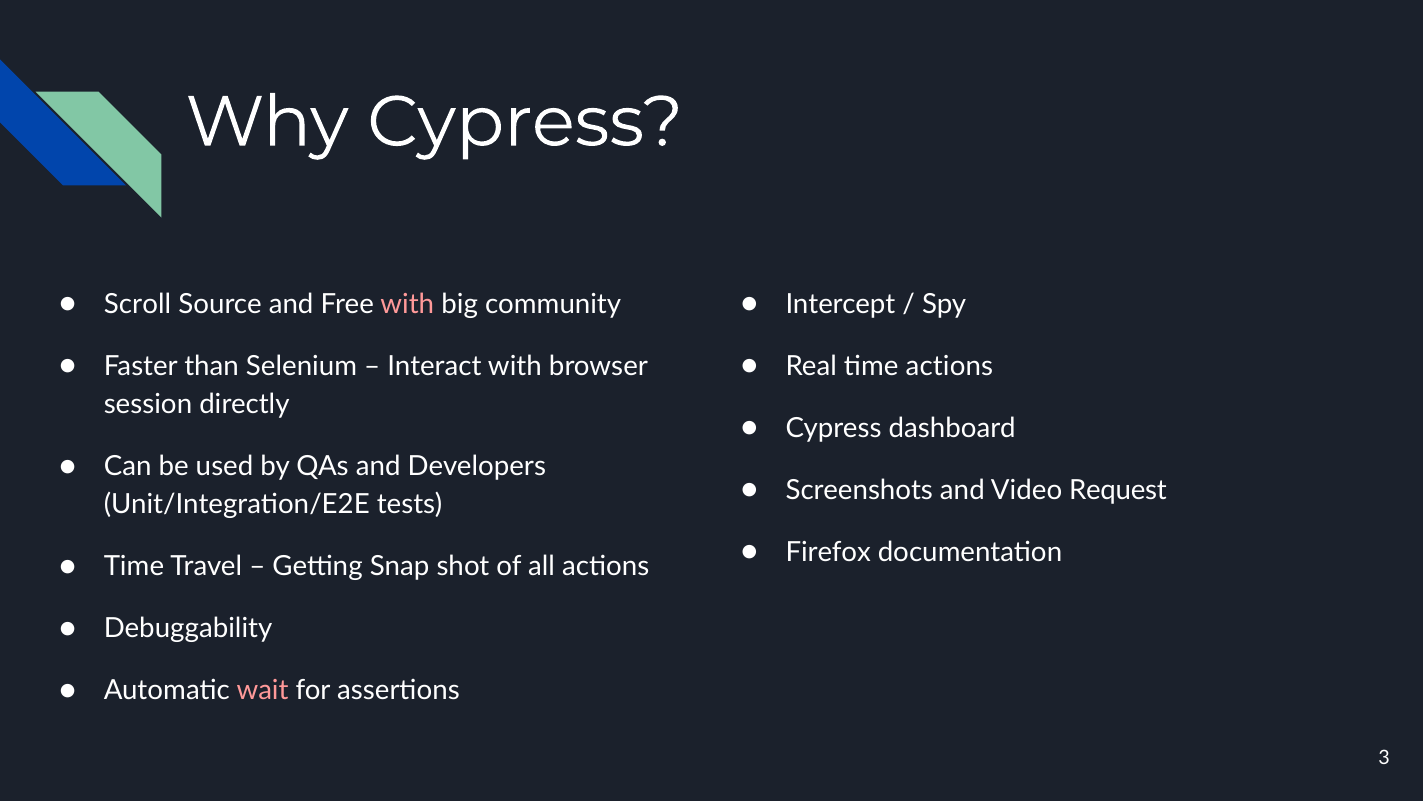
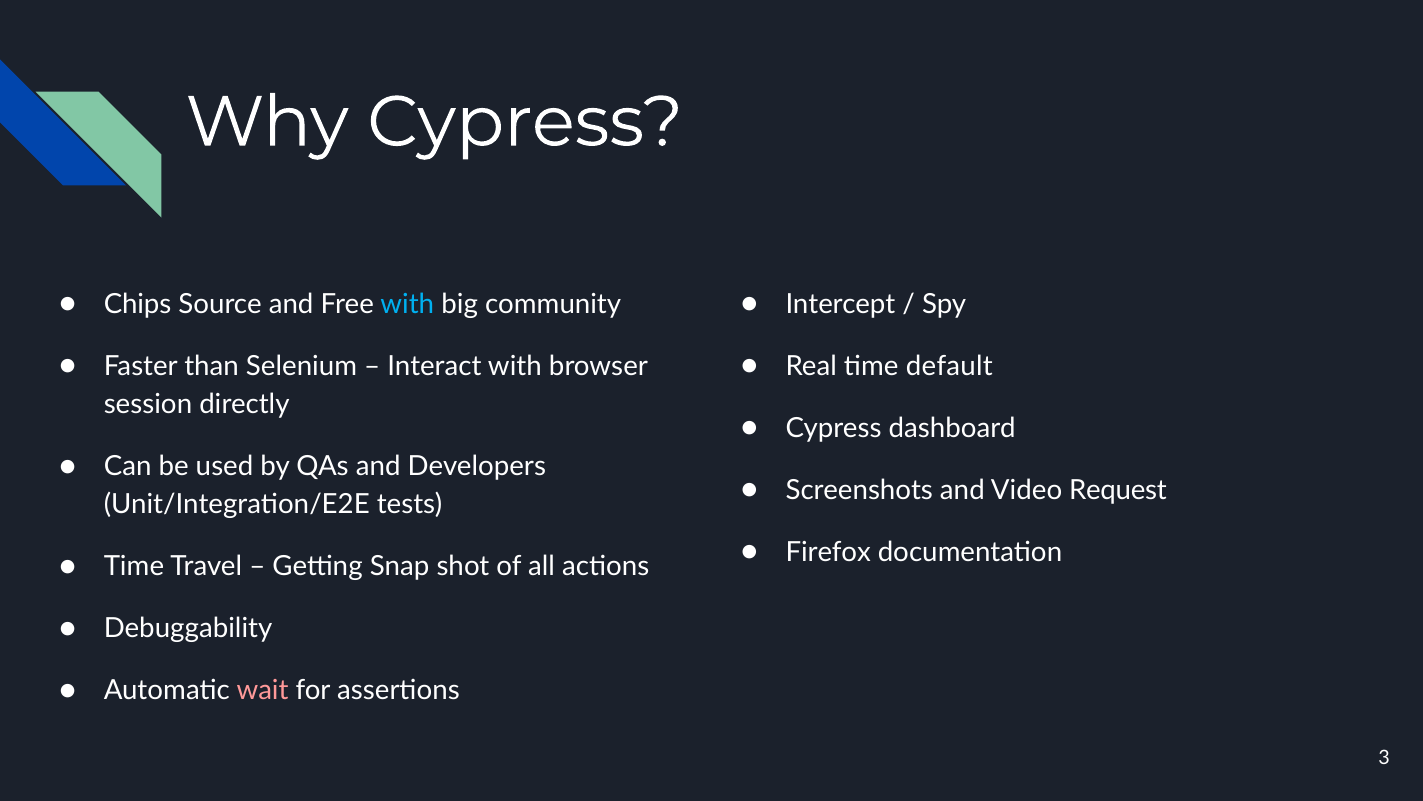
Scroll: Scroll -> Chips (138, 304)
with colour: pink -> light blue (407, 304)
time actions: actions -> default (949, 366)
